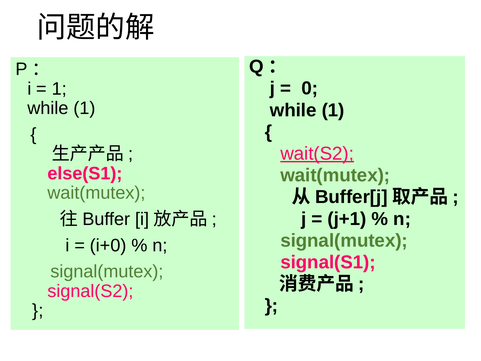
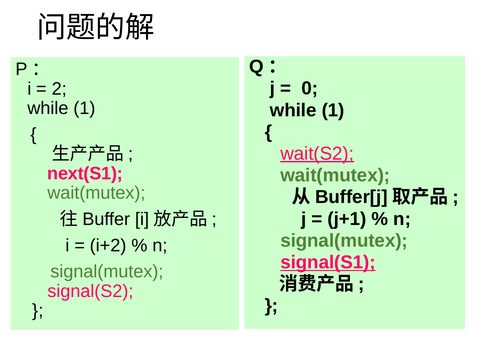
1: 1 -> 2 (59, 89)
else(S1: else(S1 -> next(S1 (85, 173)
i+0: i+0 -> i+2 (108, 245)
signal(S1 underline: none -> present (328, 262)
